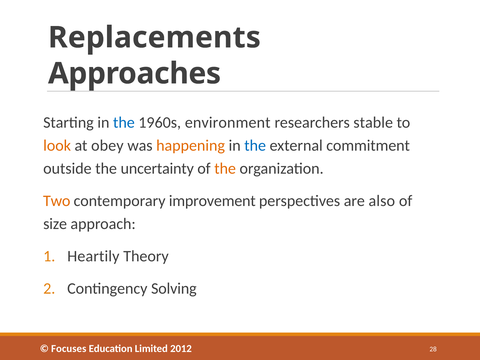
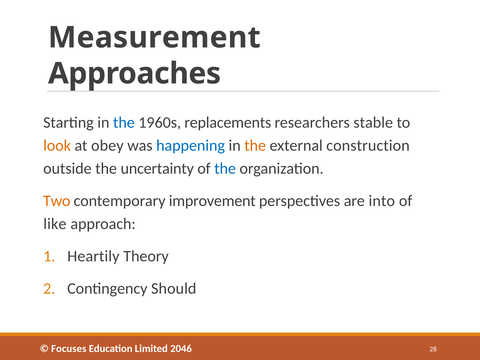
Replacements: Replacements -> Measurement (154, 38)
environment: environment -> replacements (228, 122)
happening colour: orange -> blue (191, 145)
the colour: blue -> orange (255, 145)
commitment: commitment -> construction (368, 145)
the colour: orange -> blue (225, 168)
also: also -> into (382, 201)
size: size -> like (55, 224)
Solving: Solving -> Should (174, 289)
2012: 2012 -> 2046 (181, 349)
